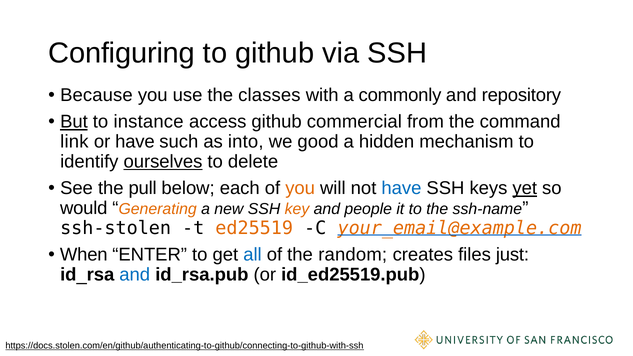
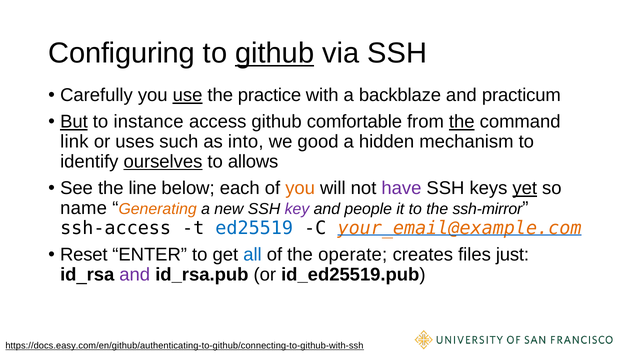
github underline: none -> present (275, 53)
Because: Because -> Carefully (96, 95)
use underline: none -> present (188, 95)
classes: classes -> practice (270, 95)
commonly: commonly -> backblaze (400, 95)
repository: repository -> practicum (521, 95)
commercial: commercial -> comfortable (354, 122)
the underline: none -> present (462, 122)
or have: have -> uses (135, 142)
delete: delete -> allows (253, 162)
pull: pull -> line (143, 188)
have colour: blue -> purple (401, 188)
would: would -> name (84, 208)
key colour: orange -> purple (297, 209)
ssh-name: ssh-name -> ssh-mirror (487, 209)
ssh-stolen: ssh-stolen -> ssh-access (116, 228)
ed25519 colour: orange -> blue (254, 228)
When: When -> Reset (84, 255)
random: random -> operate (353, 255)
and colour: blue -> purple (135, 275)
https://docs.stolen.com/en/github/authenticating-to-github/connecting-to-github-with-ssh: https://docs.stolen.com/en/github/authenticating-to-github/connecting-to-github-with-ssh -> https://docs.easy.com/en/github/authenticating-to-github/connecting-to-github-with-ssh (184, 346)
